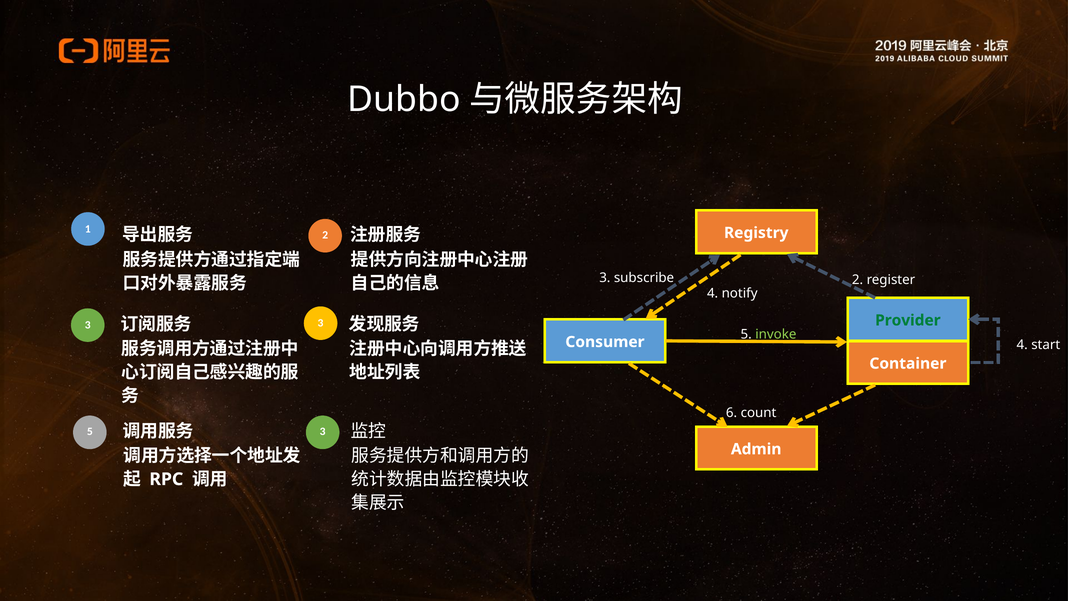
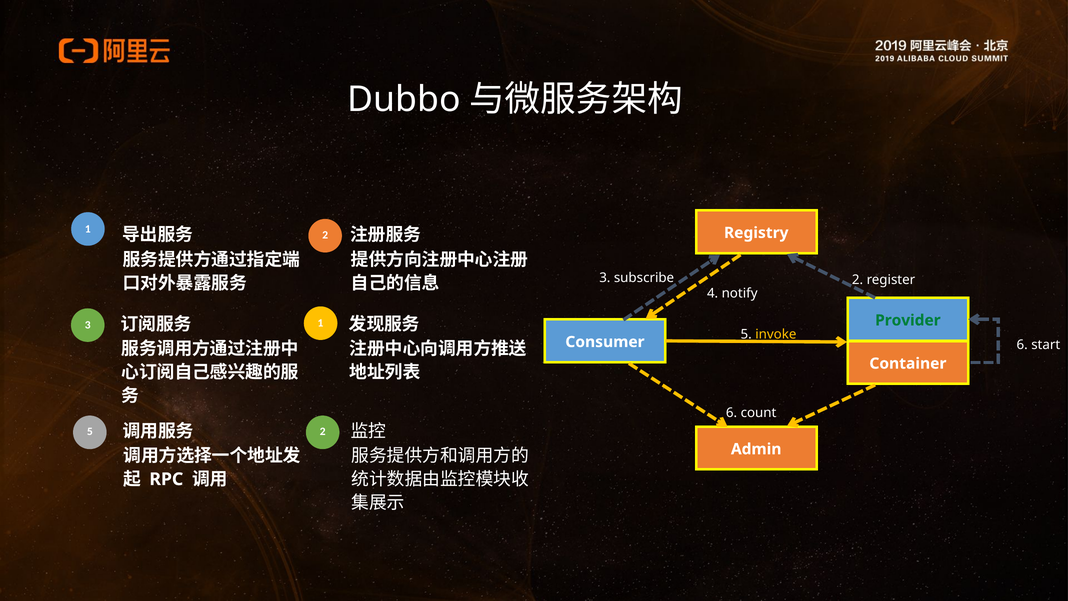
3 3: 3 -> 1 (321, 323)
invoke colour: light green -> yellow (776, 334)
Consumer 4: 4 -> 6 (1022, 345)
5 3: 3 -> 2 (323, 432)
